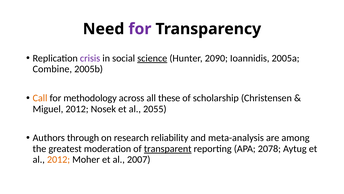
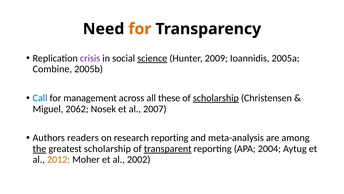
for colour: purple -> orange (140, 29)
2090: 2090 -> 2009 (216, 58)
Call colour: orange -> blue (40, 98)
methodology: methodology -> management (90, 98)
scholarship underline: none -> present (216, 98)
Miguel 2012: 2012 -> 2062 (77, 109)
2055: 2055 -> 2007 (155, 109)
through: through -> readers (83, 138)
research reliability: reliability -> reporting (170, 138)
the underline: none -> present (39, 148)
greatest moderation: moderation -> scholarship (107, 148)
2078: 2078 -> 2004 (269, 148)
2007: 2007 -> 2002 (139, 159)
